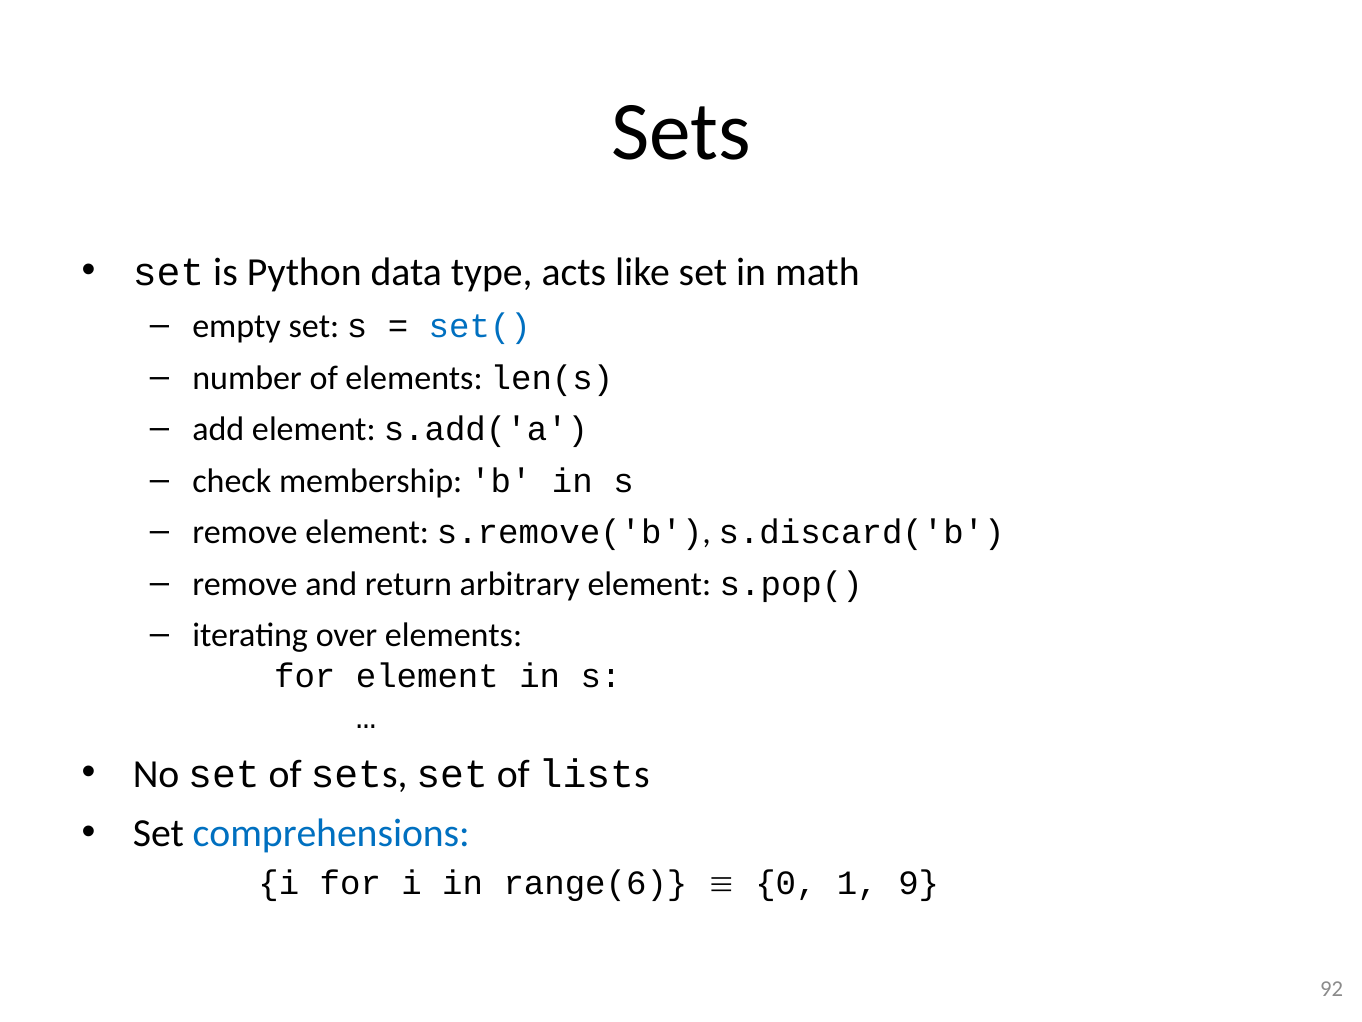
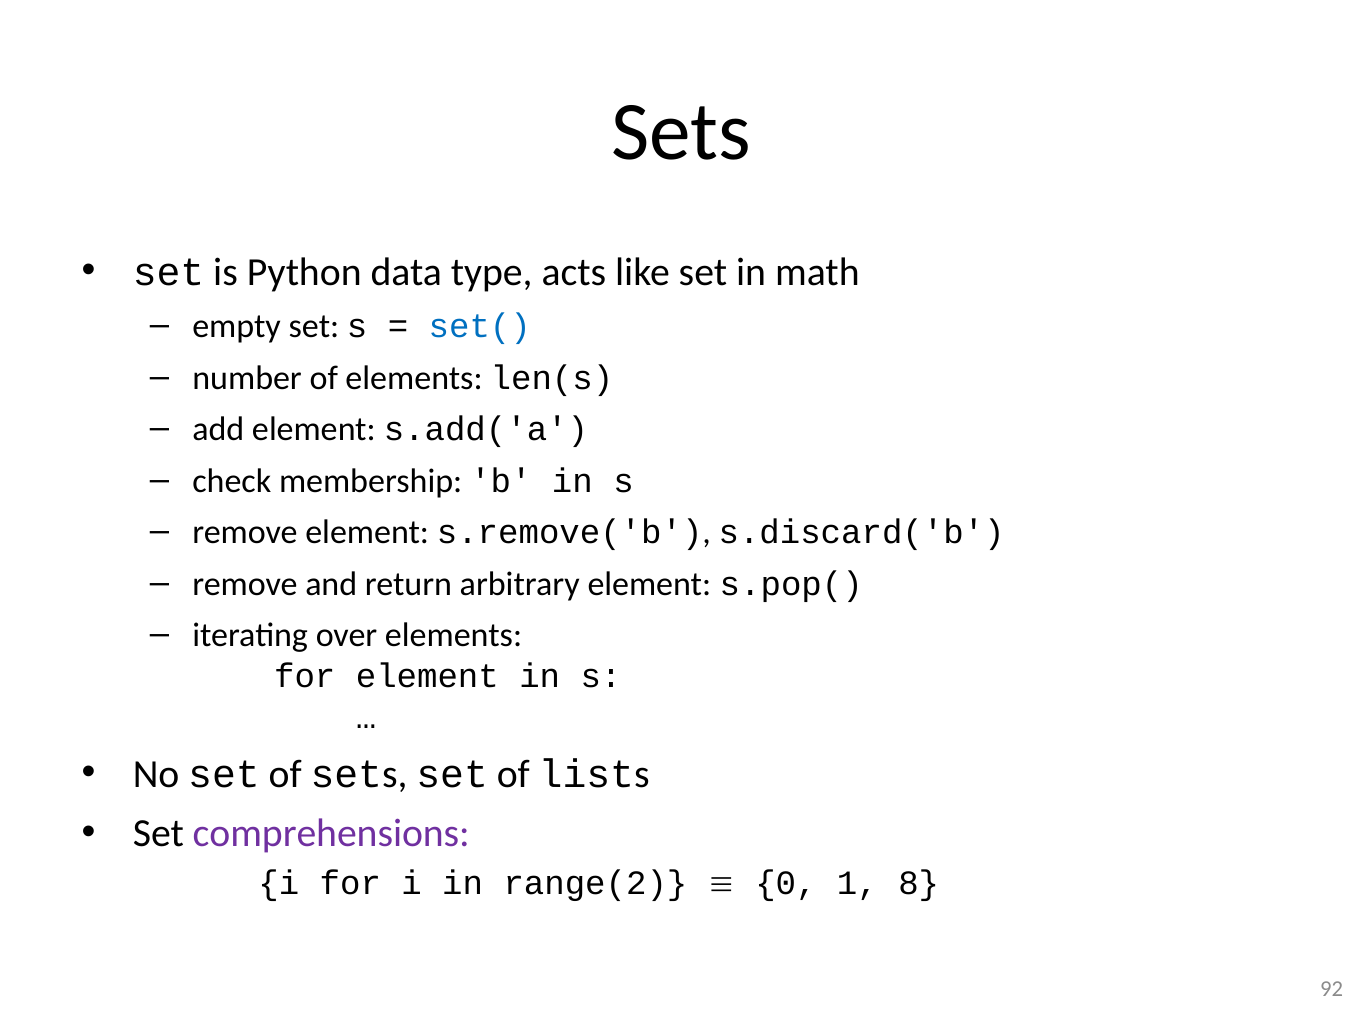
comprehensions colour: blue -> purple (331, 833)
range(6: range(6 -> range(2 (595, 883)
9: 9 -> 8 (919, 883)
